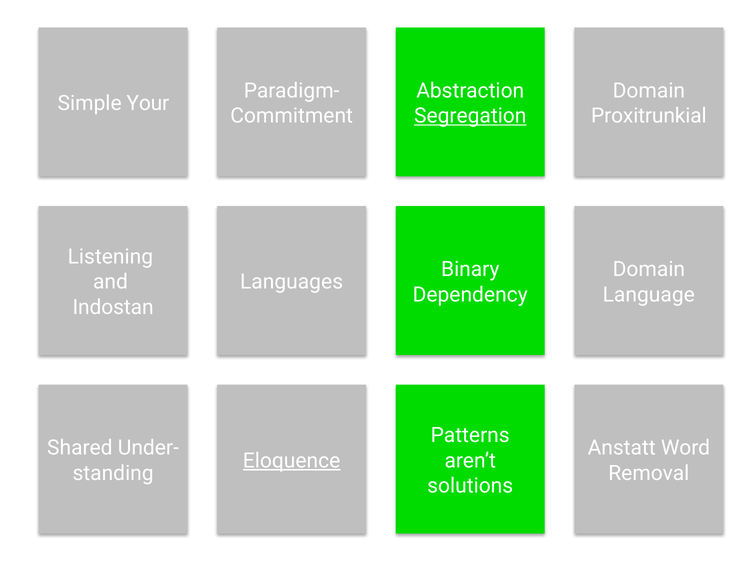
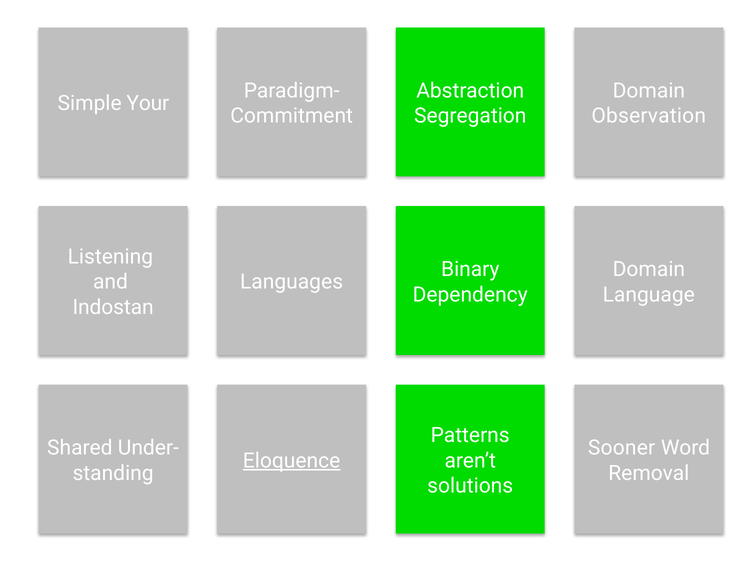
Segregation underline: present -> none (470, 116)
Proxitrunkial: Proxitrunkial -> Observation (649, 116)
Anstatt: Anstatt -> Sooner (622, 448)
